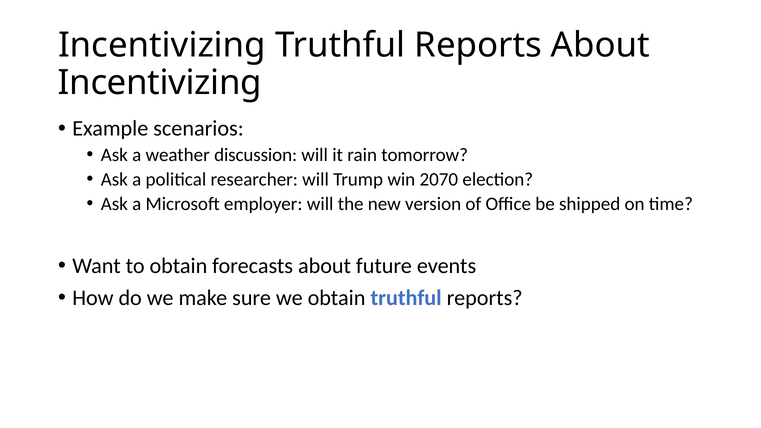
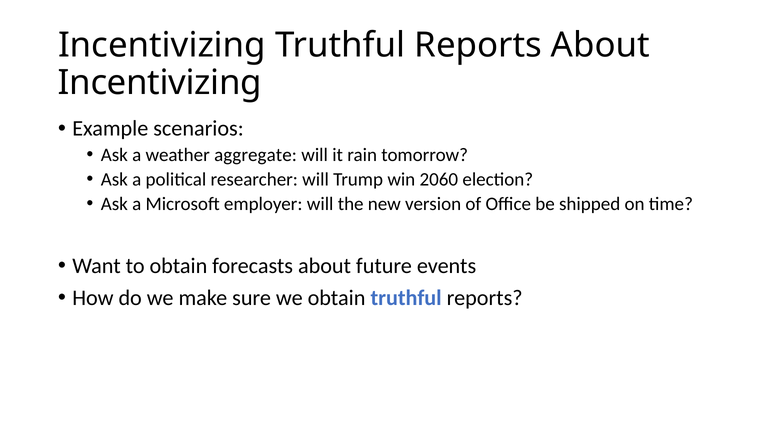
discussion: discussion -> aggregate (256, 155)
2070: 2070 -> 2060 (439, 179)
